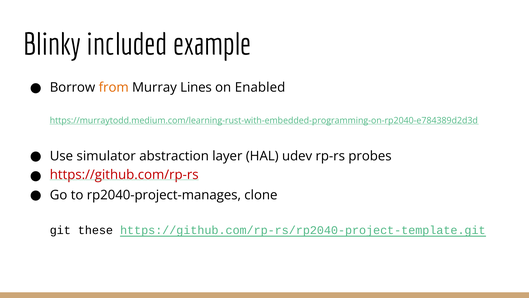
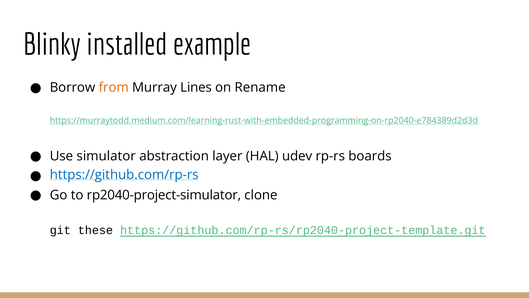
included: included -> installed (127, 45)
Enabled: Enabled -> Rename (260, 87)
probes: probes -> boards (370, 156)
https://github.com/rp-rs colour: red -> blue (124, 174)
rp2040-project-manages: rp2040-project-manages -> rp2040-project-simulator (164, 195)
